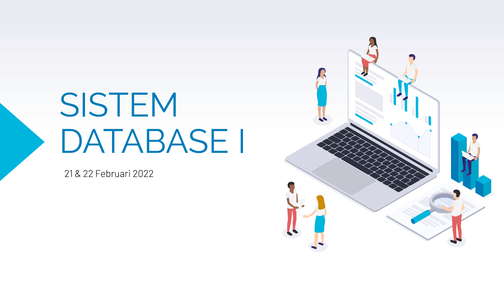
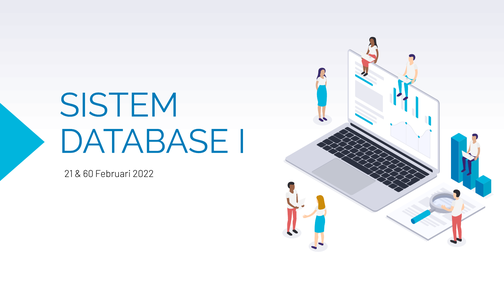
22: 22 -> 60 (88, 174)
